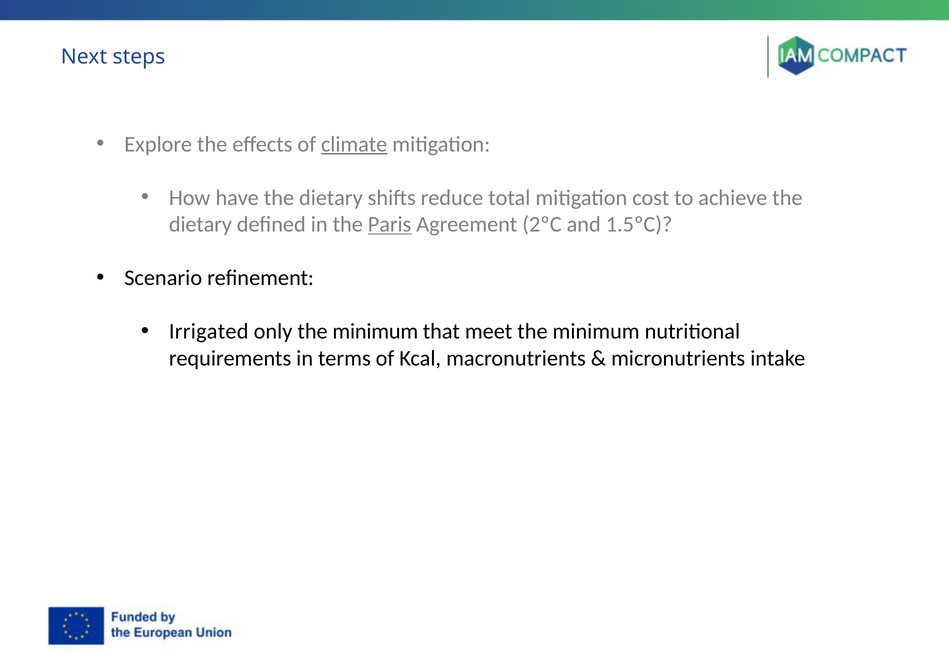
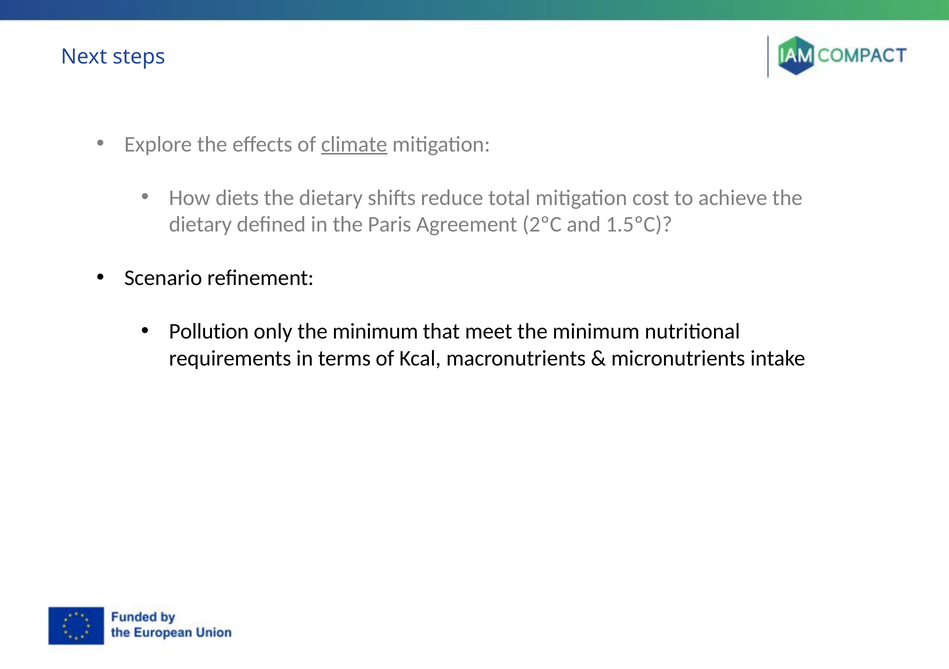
have: have -> diets (237, 198)
Paris underline: present -> none (390, 225)
Irrigated: Irrigated -> Pollution (209, 332)
